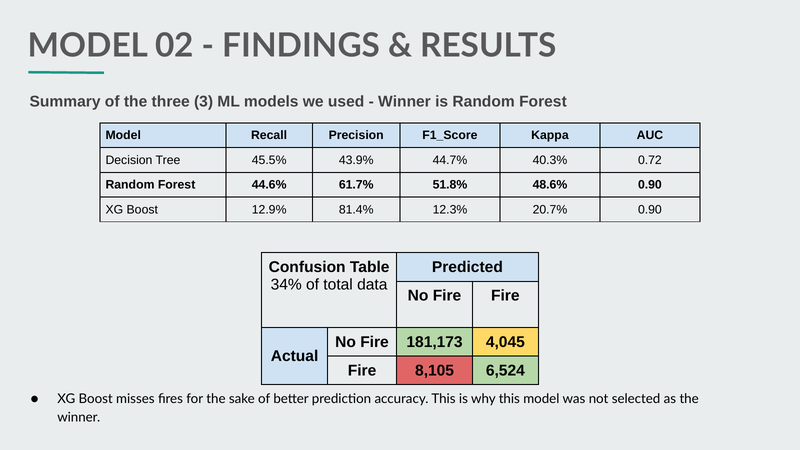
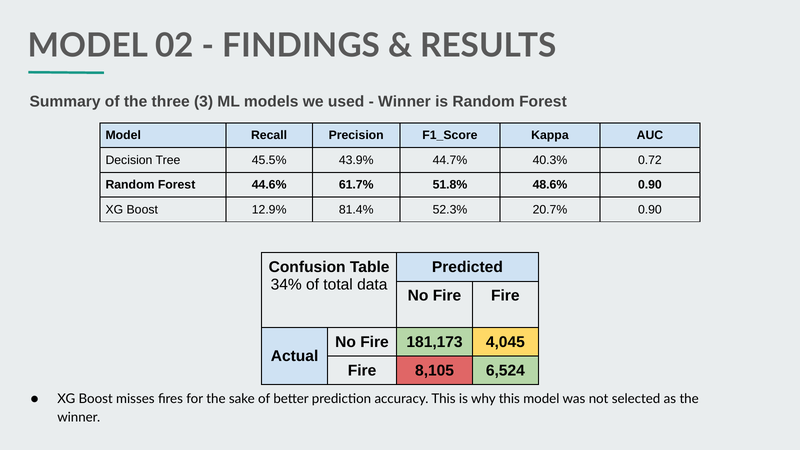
12.3%: 12.3% -> 52.3% (450, 210)
